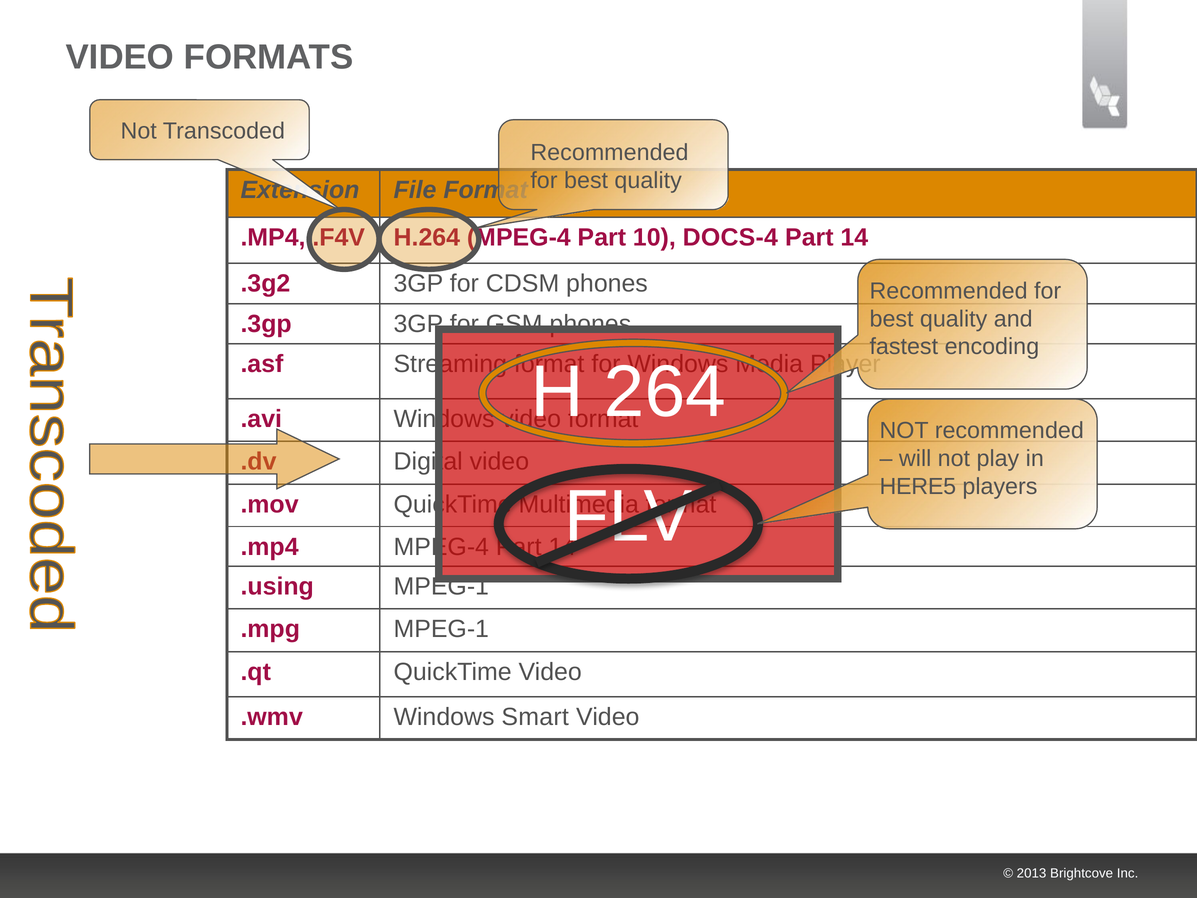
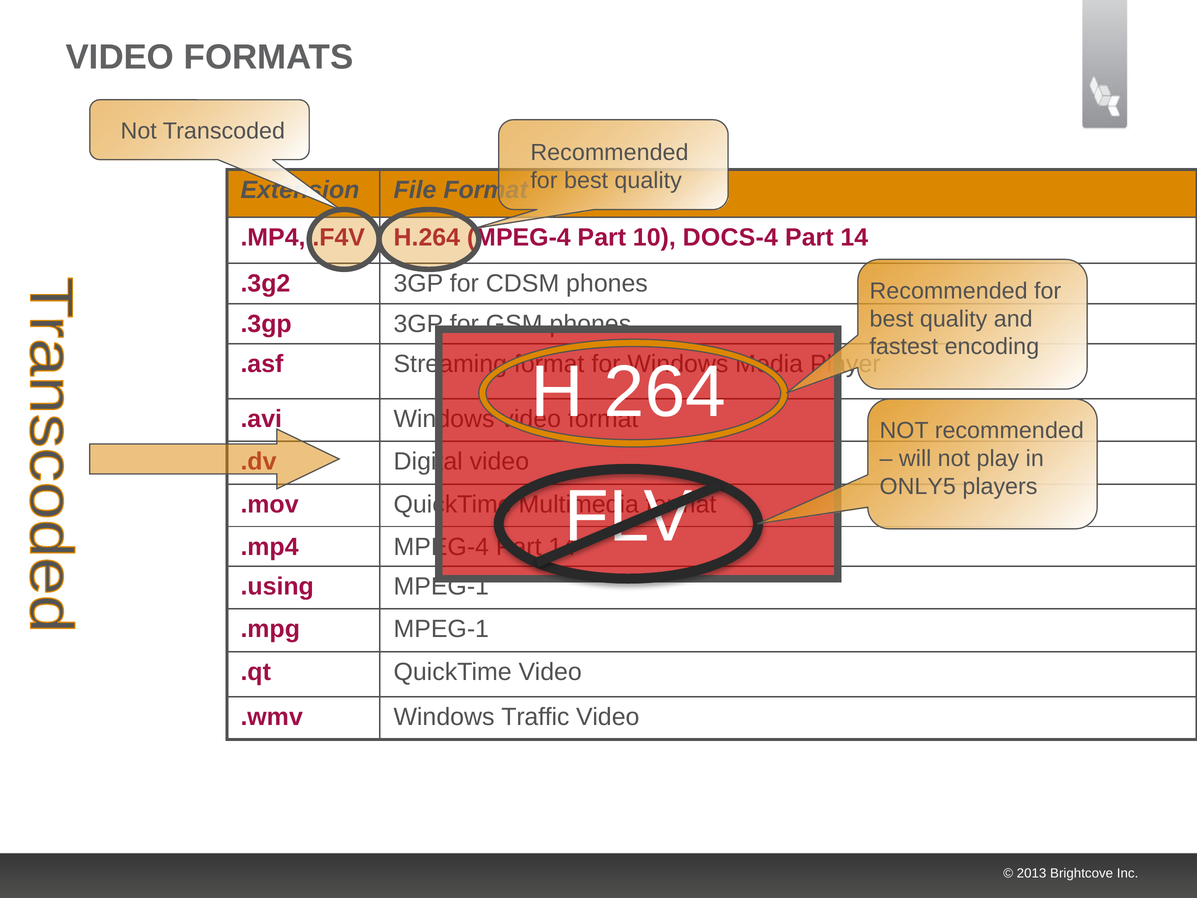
HERE5: HERE5 -> ONLY5 (918, 486)
Smart: Smart -> Traffic (535, 717)
